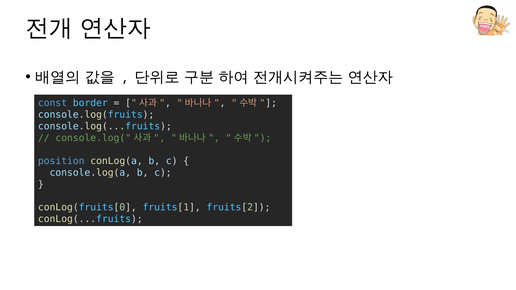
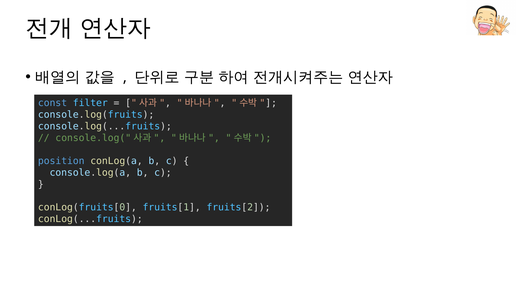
border: border -> filter (90, 103)
